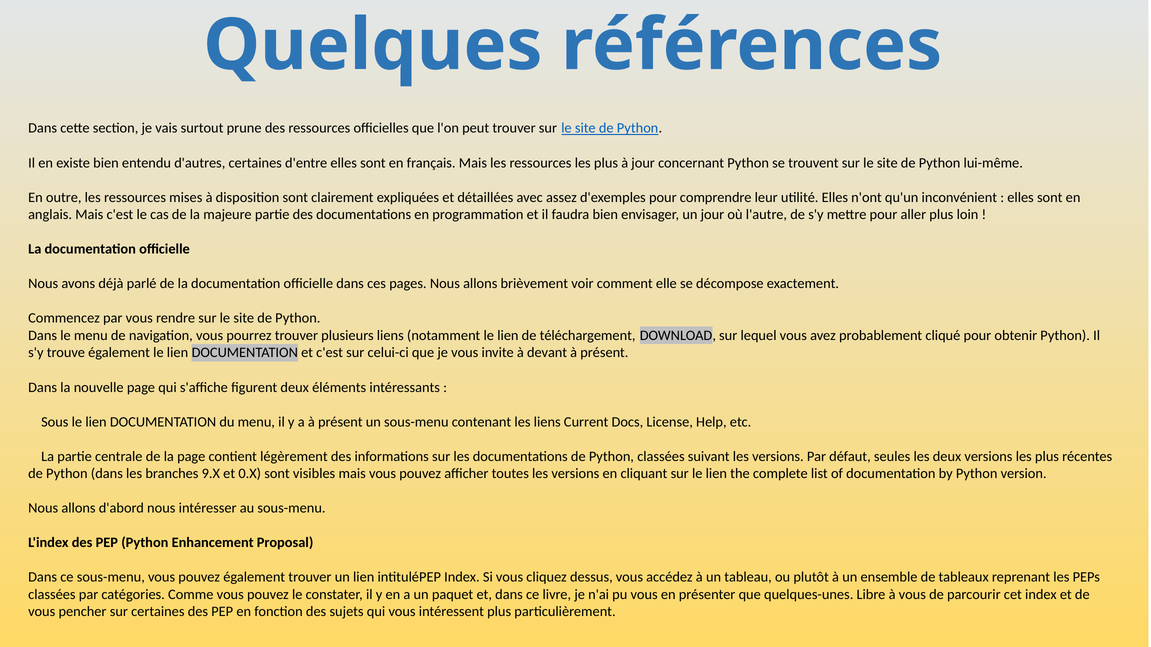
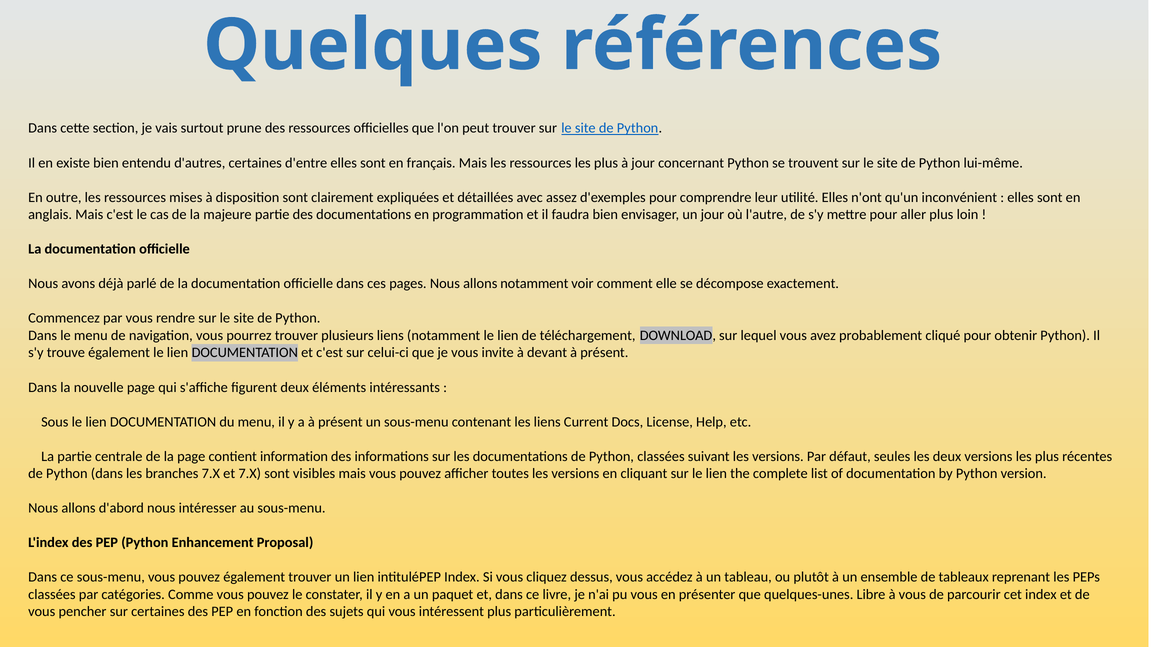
allons brièvement: brièvement -> notamment (534, 284)
légèrement: légèrement -> information (294, 457)
branches 9.X: 9.X -> 7.X (211, 474)
et 0.X: 0.X -> 7.X (250, 474)
